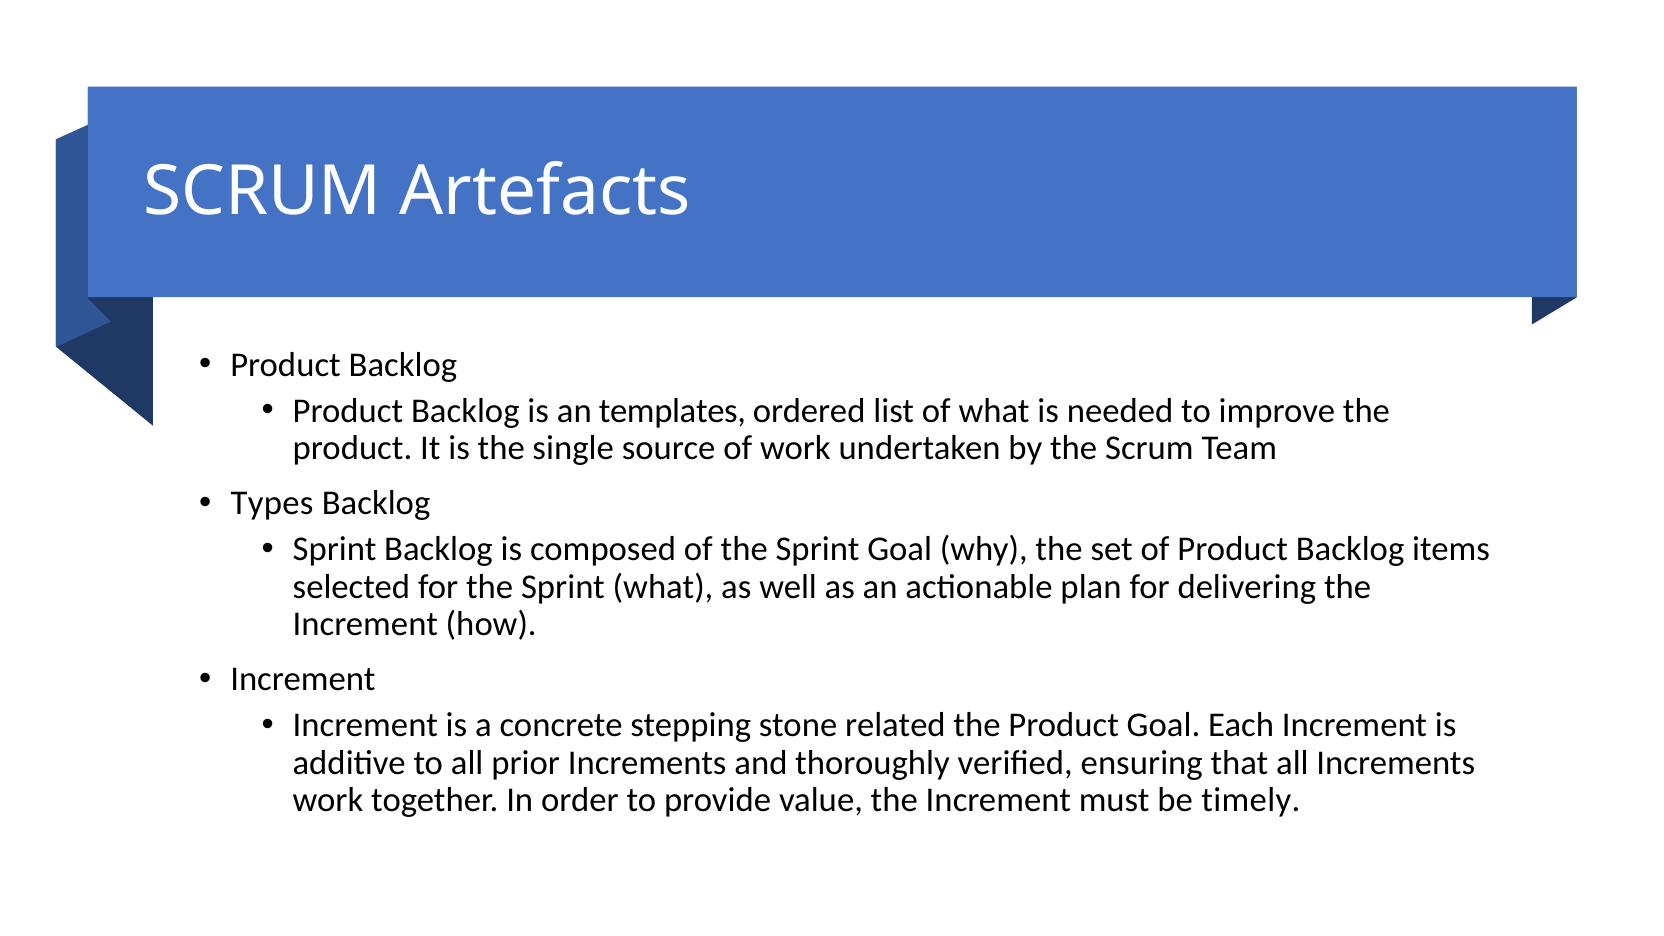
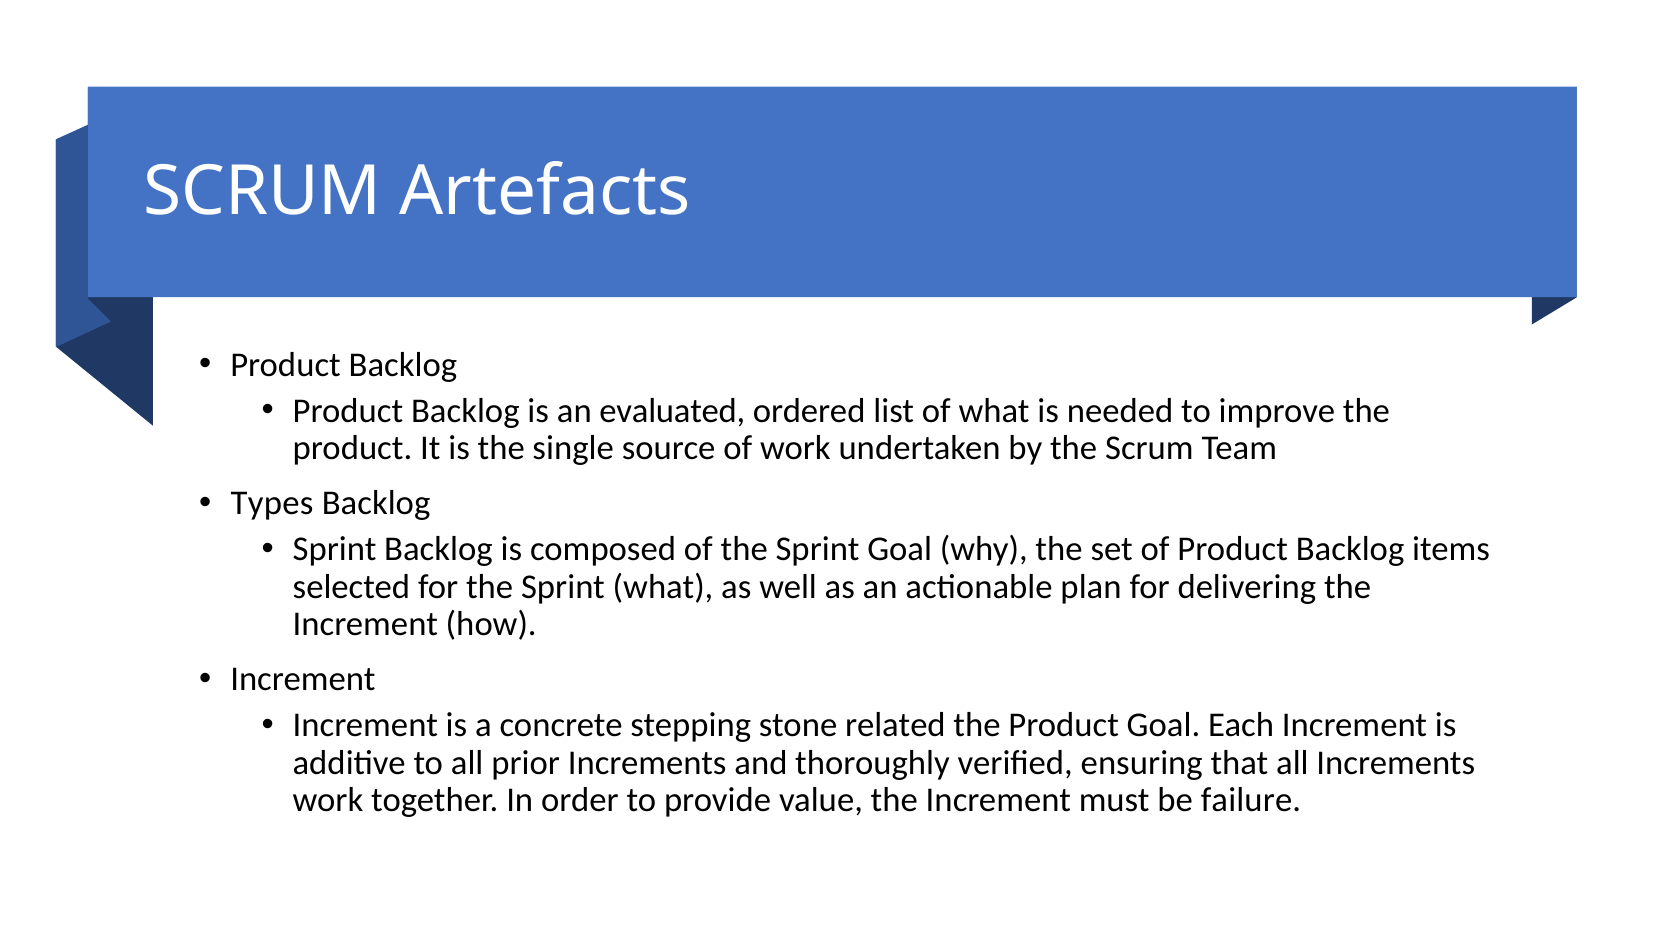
templates: templates -> evaluated (672, 411)
timely: timely -> failure (1251, 800)
